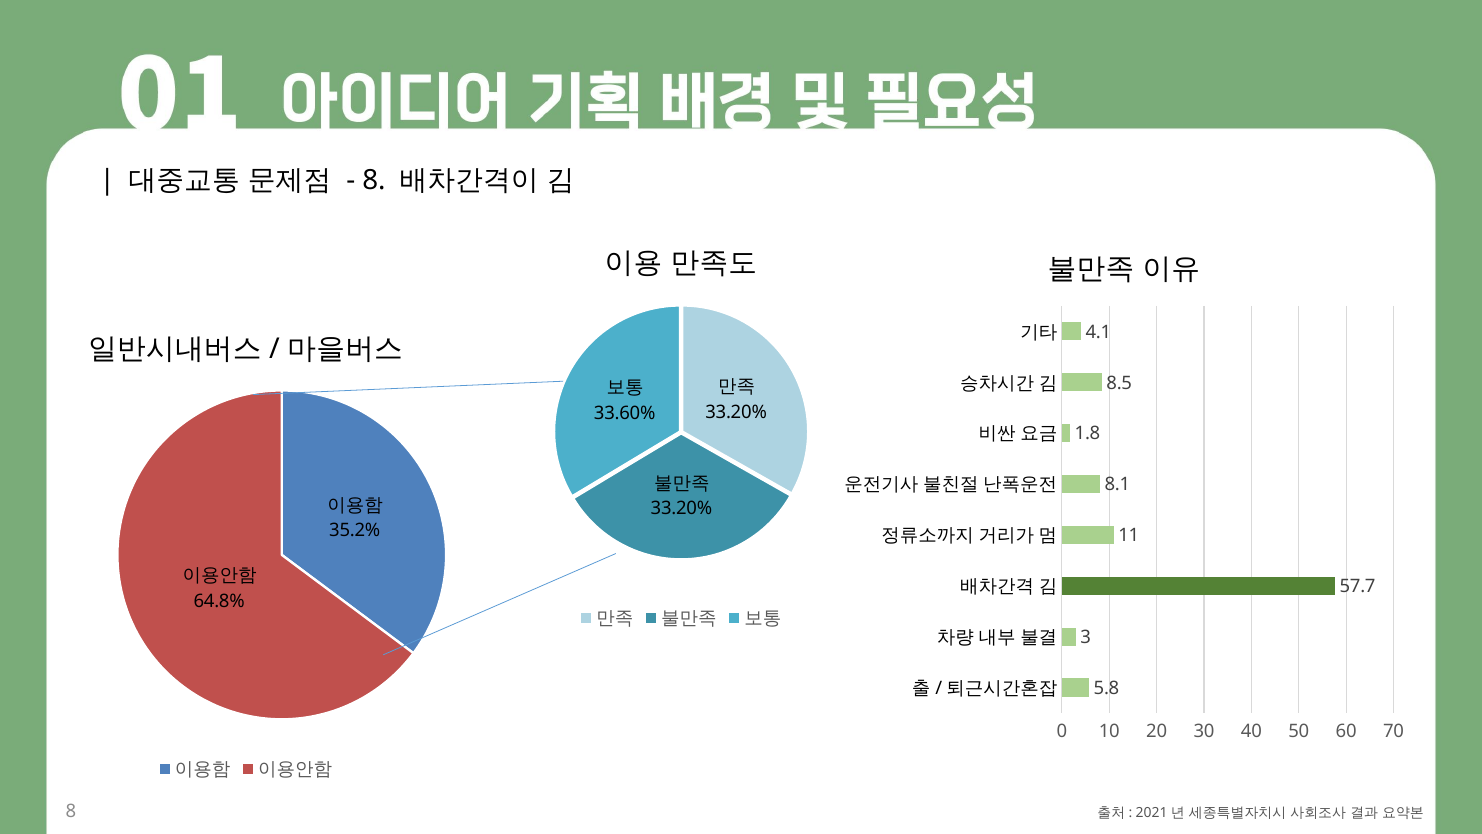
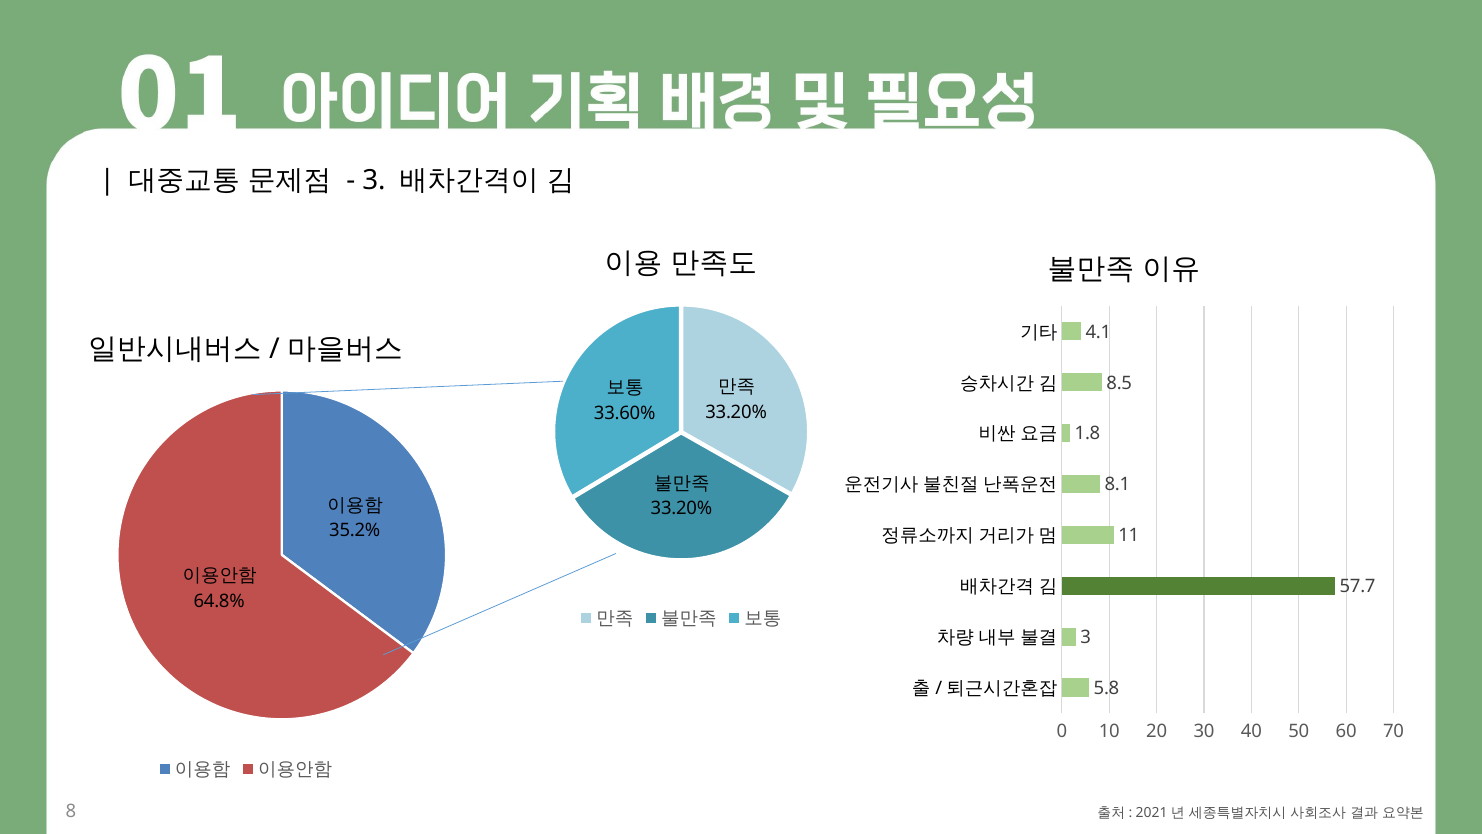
8: 8 -> 3 (374, 180)
